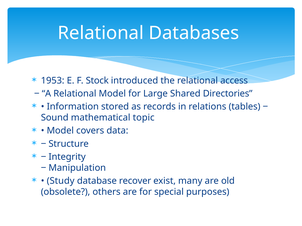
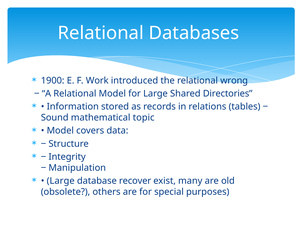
1953: 1953 -> 1900 (53, 81)
Stock: Stock -> Work (97, 81)
access: access -> wrong (234, 81)
Study: Study -> Large (61, 181)
